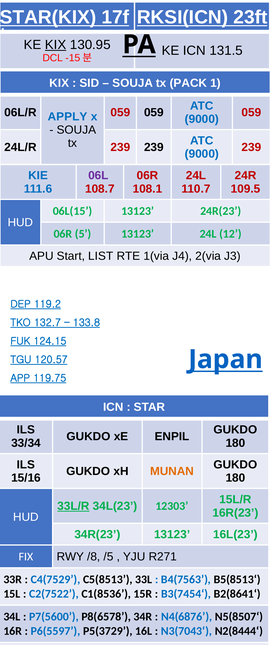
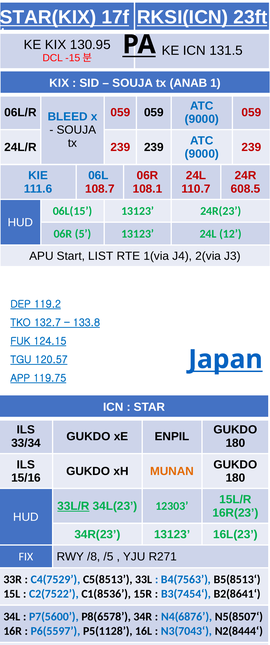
KIX underline: present -> none (56, 45)
PACK: PACK -> ANAB (188, 83)
APPLY: APPLY -> BLEED (68, 117)
06L colour: purple -> blue (98, 176)
109.5: 109.5 -> 608.5 (245, 189)
P5(3729: P5(3729 -> P5(1128 (108, 632)
